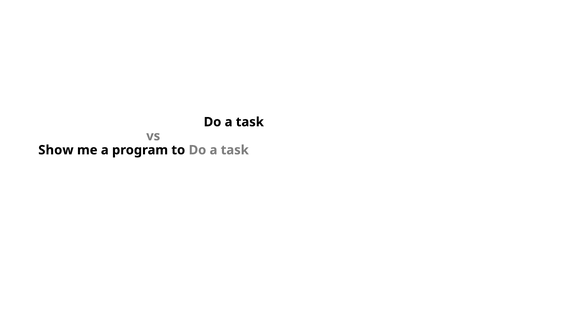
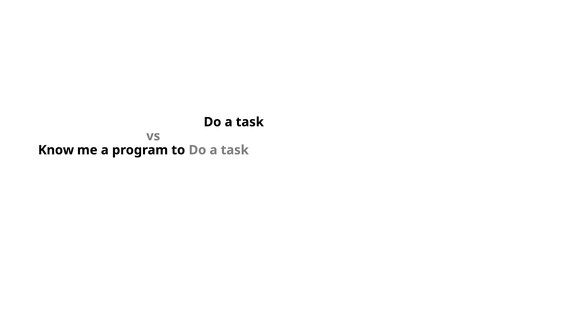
Show: Show -> Know (56, 150)
